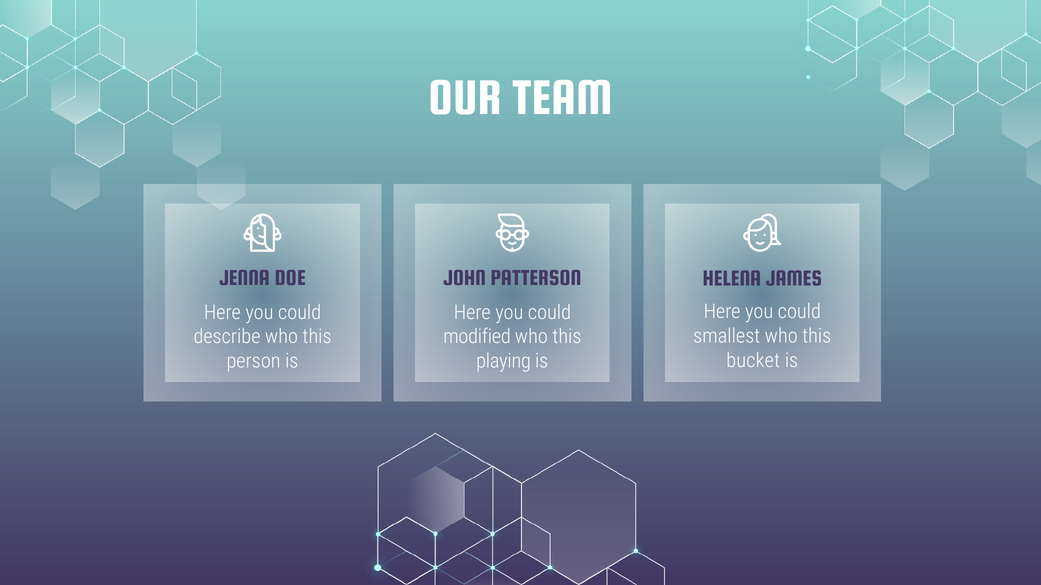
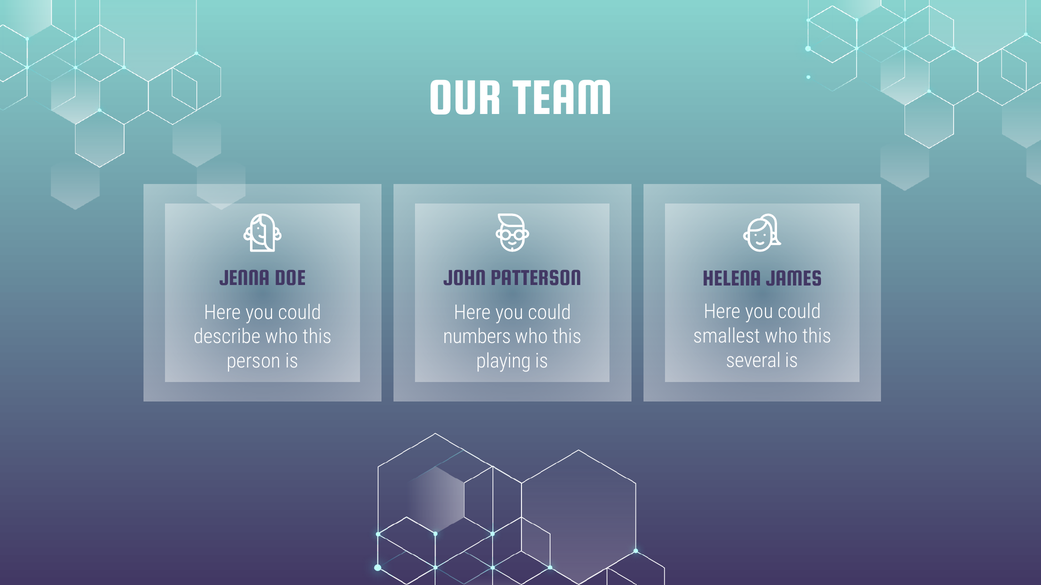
modified: modified -> numbers (477, 337)
bucket: bucket -> several (753, 361)
